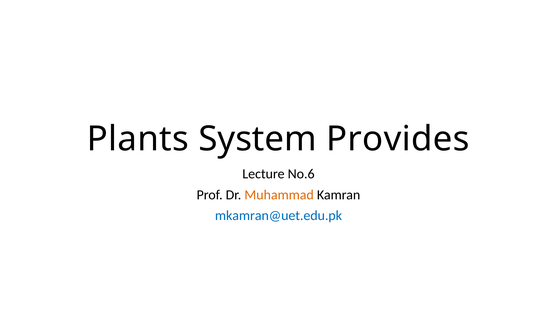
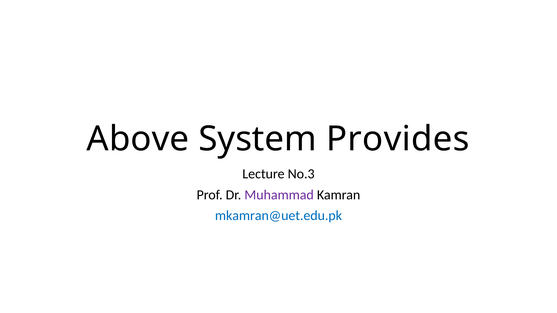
Plants: Plants -> Above (138, 139)
No.6: No.6 -> No.3 (301, 174)
Muhammad colour: orange -> purple (279, 195)
